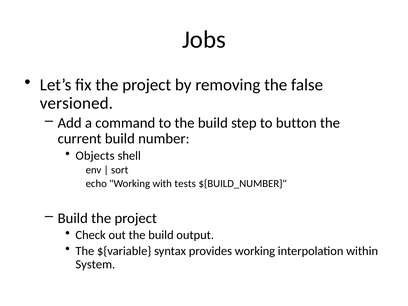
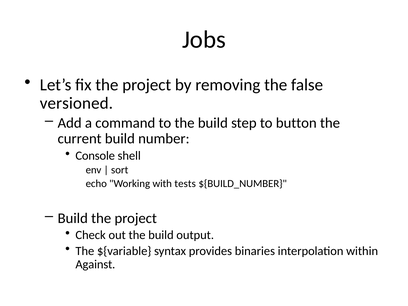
Objects: Objects -> Console (95, 156)
provides working: working -> binaries (255, 251)
System: System -> Against (95, 264)
